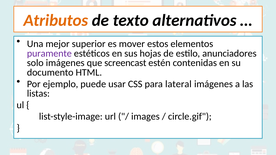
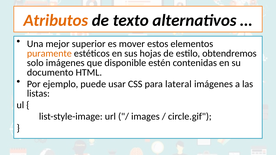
puramente colour: purple -> orange (49, 53)
anunciadores: anunciadores -> obtendremos (229, 53)
screencast: screencast -> disponible (125, 63)
